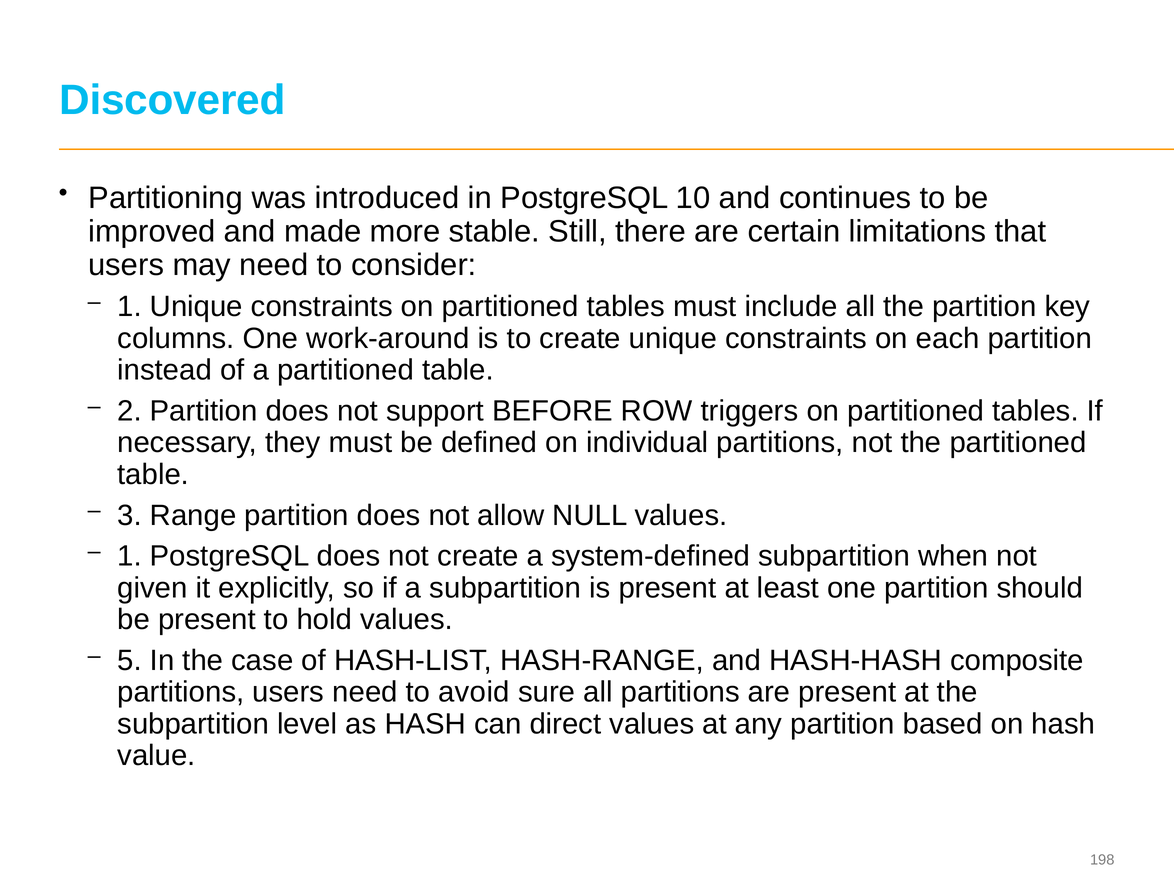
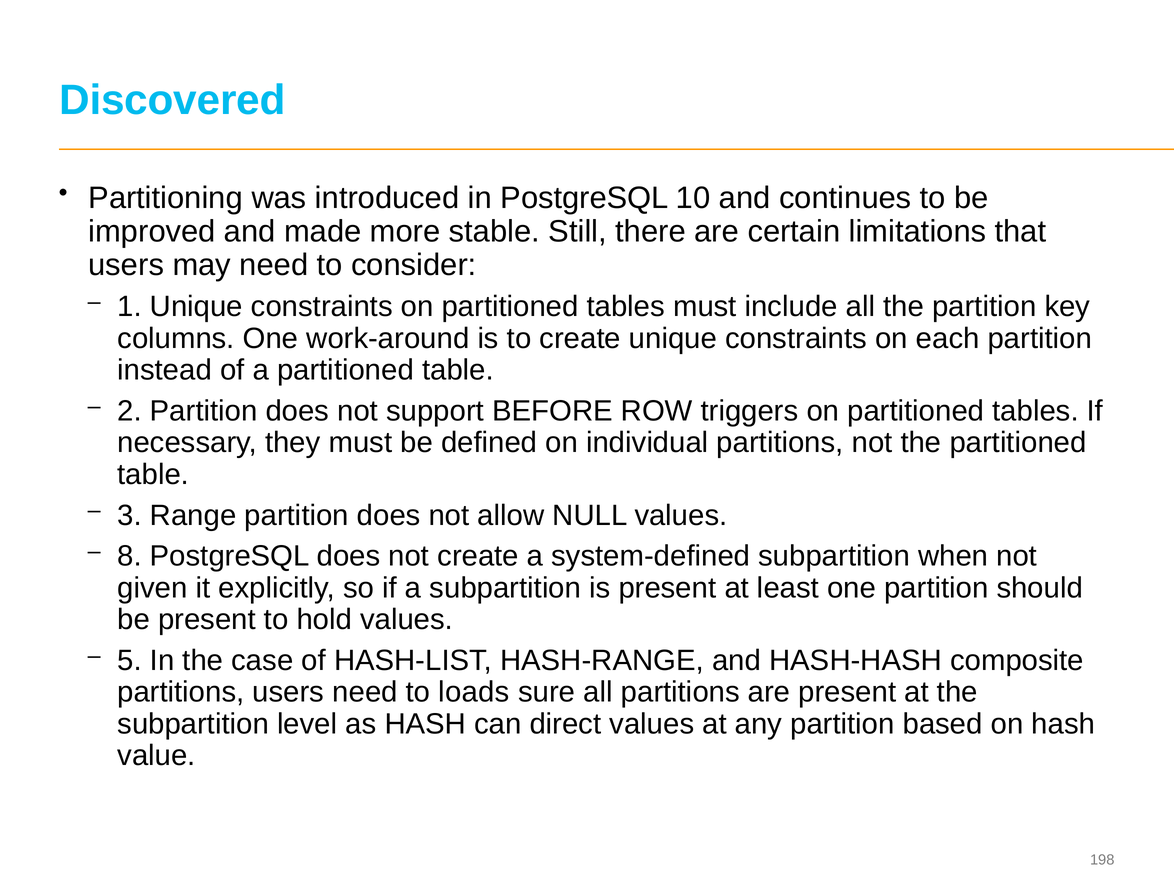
1: 1 -> 8 (130, 556)
avoid: avoid -> loads (474, 692)
